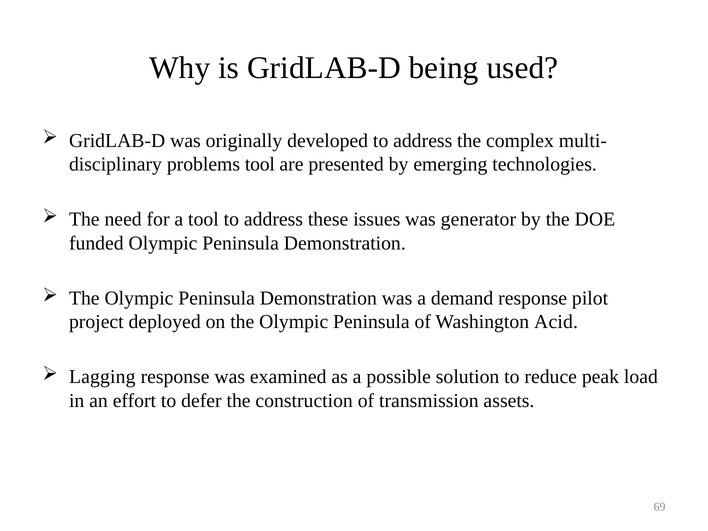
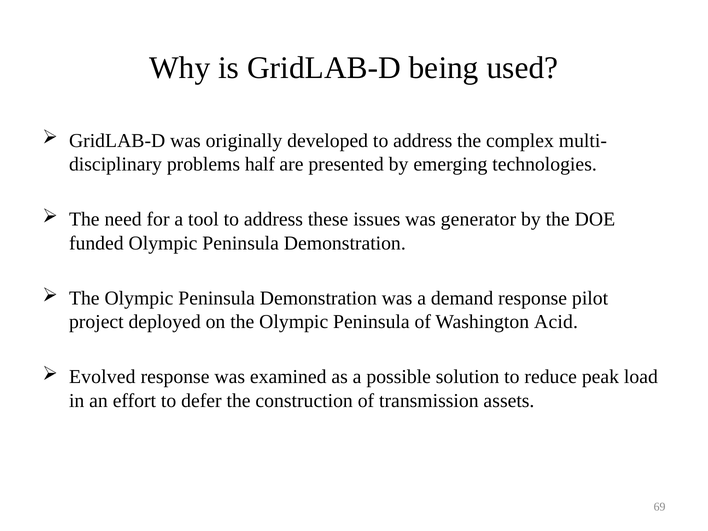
problems tool: tool -> half (260, 164)
Lagging: Lagging -> Evolved (102, 377)
